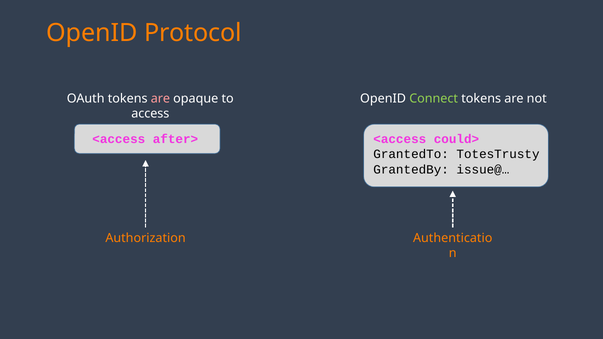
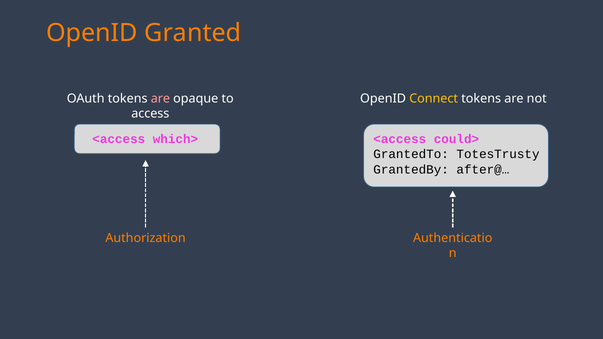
Protocol: Protocol -> Granted (193, 33)
Connect colour: light green -> yellow (434, 99)
after>: after> -> which> (175, 139)
issue@…: issue@… -> after@… (483, 169)
